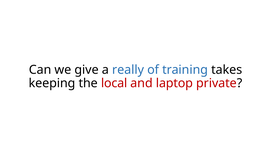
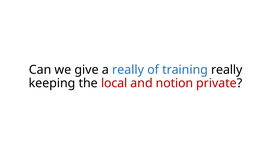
training takes: takes -> really (227, 69)
laptop: laptop -> notion (174, 83)
